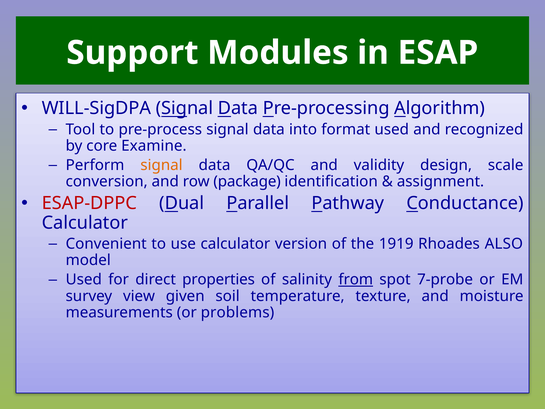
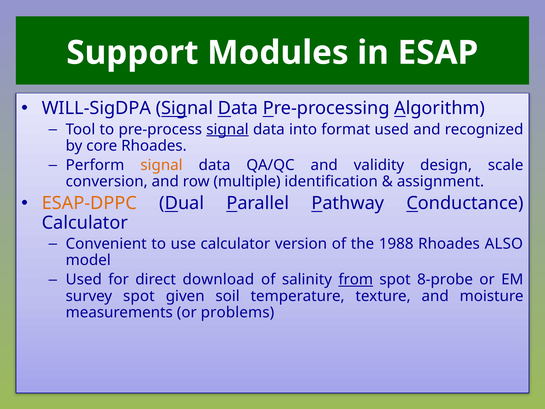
signal underline: none -> present (227, 129)
core Examine: Examine -> Rhoades (154, 146)
package: package -> multiple (247, 181)
ESAP-DPPC colour: red -> orange (89, 203)
1919: 1919 -> 1988 (396, 244)
properties: properties -> download (218, 279)
7-probe: 7-probe -> 8-probe (445, 279)
survey view: view -> spot (139, 296)
